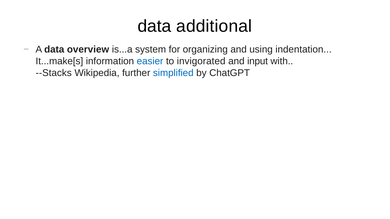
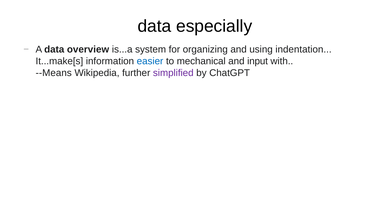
additional: additional -> especially (214, 26)
invigorated: invigorated -> mechanical (201, 61)
--Stacks: --Stacks -> --Means (54, 73)
simplified colour: blue -> purple (173, 73)
